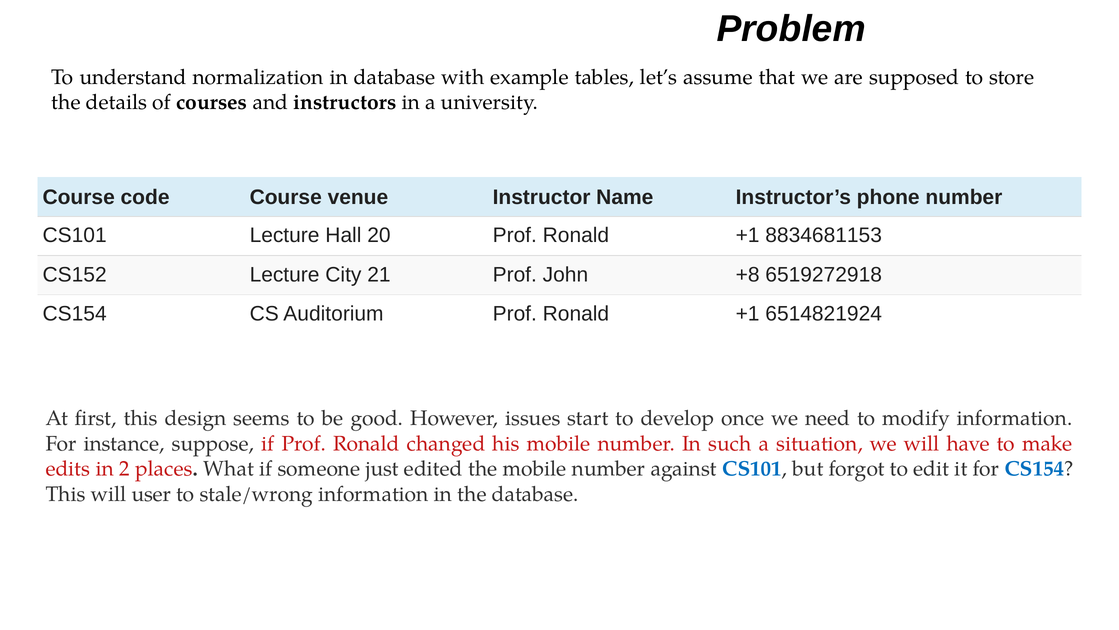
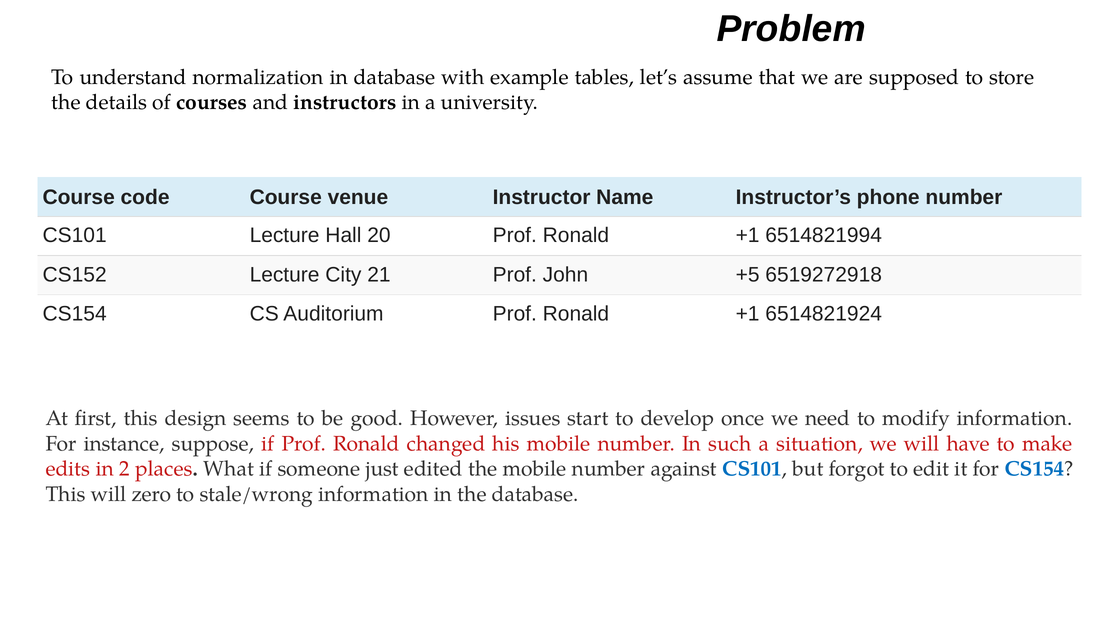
8834681153: 8834681153 -> 6514821994 (824, 235)
+8: +8 -> +5 (748, 274)
user: user -> zero (151, 494)
